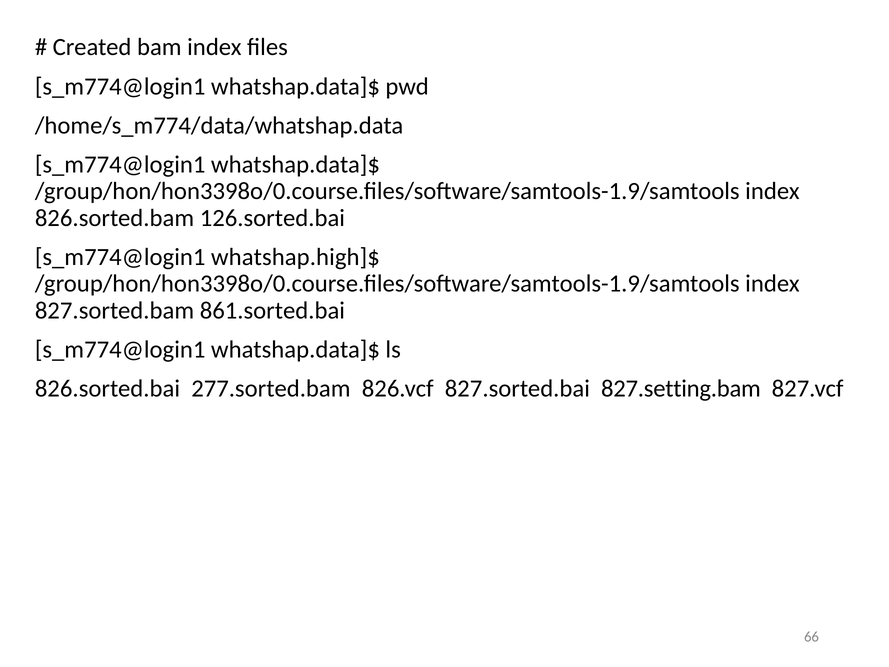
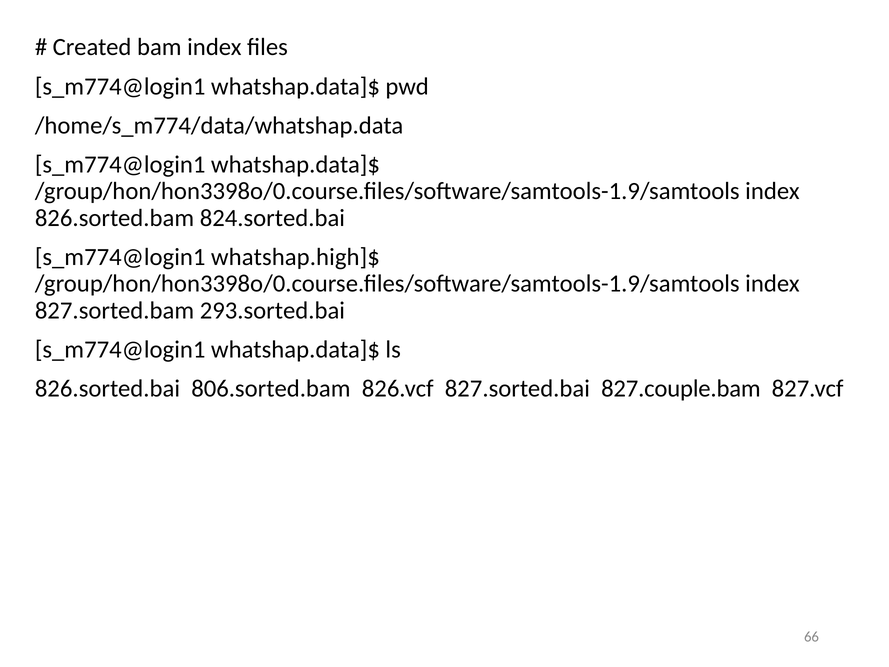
126.sorted.bai: 126.sorted.bai -> 824.sorted.bai (272, 218)
861.sorted.bai: 861.sorted.bai -> 293.sorted.bai (272, 310)
277.sorted.bam: 277.sorted.bam -> 806.sorted.bam (271, 389)
827.setting.bam: 827.setting.bam -> 827.couple.bam (681, 389)
